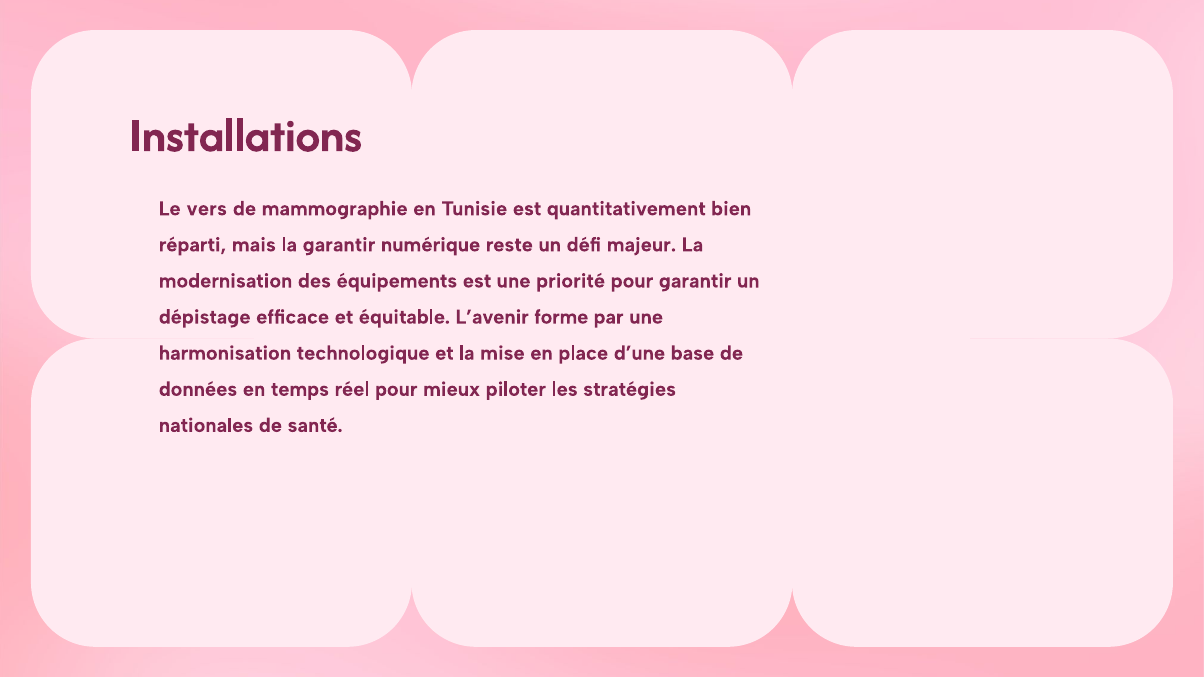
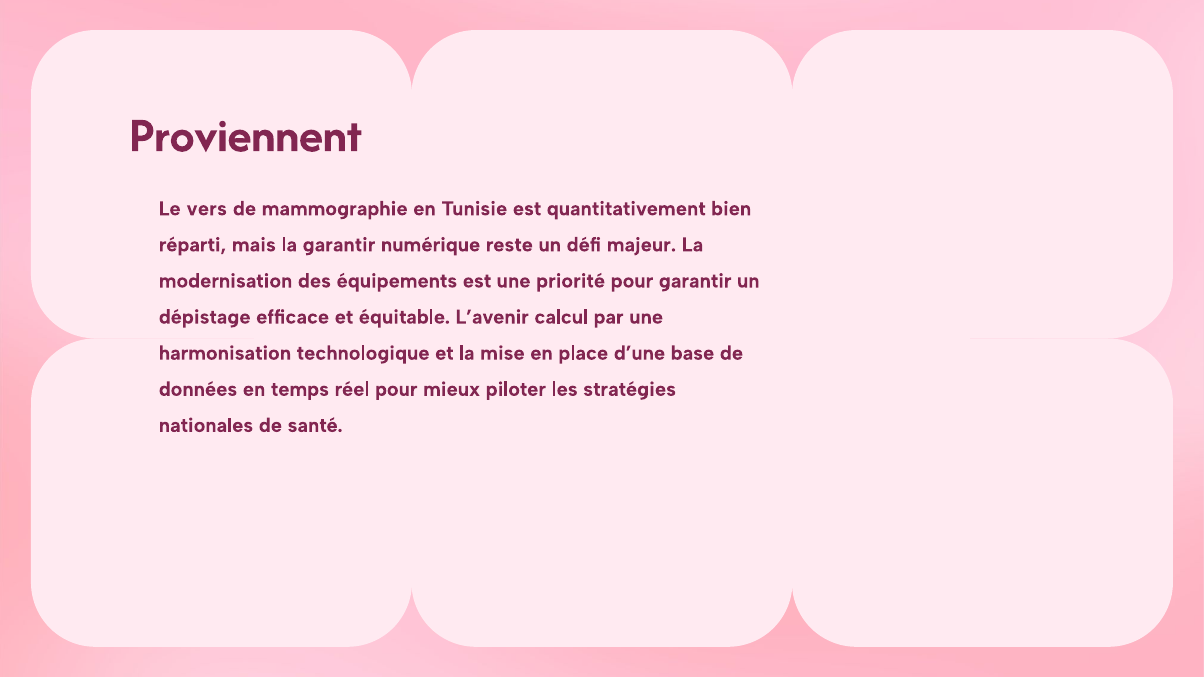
Installations: Installations -> Proviennent (245, 135)
forme: forme -> calcul (561, 317)
